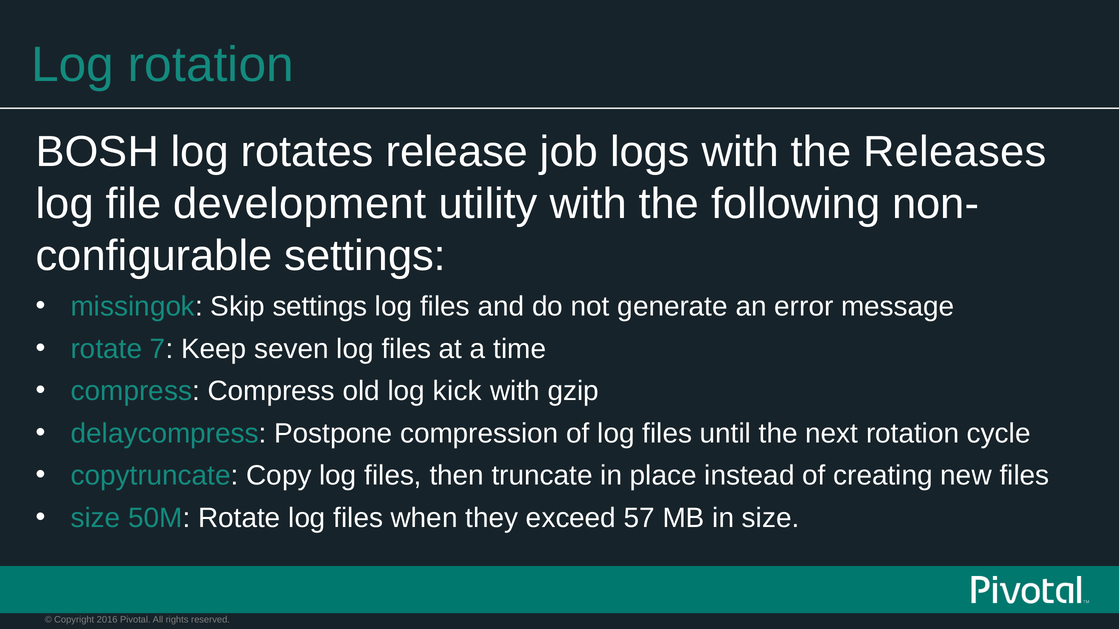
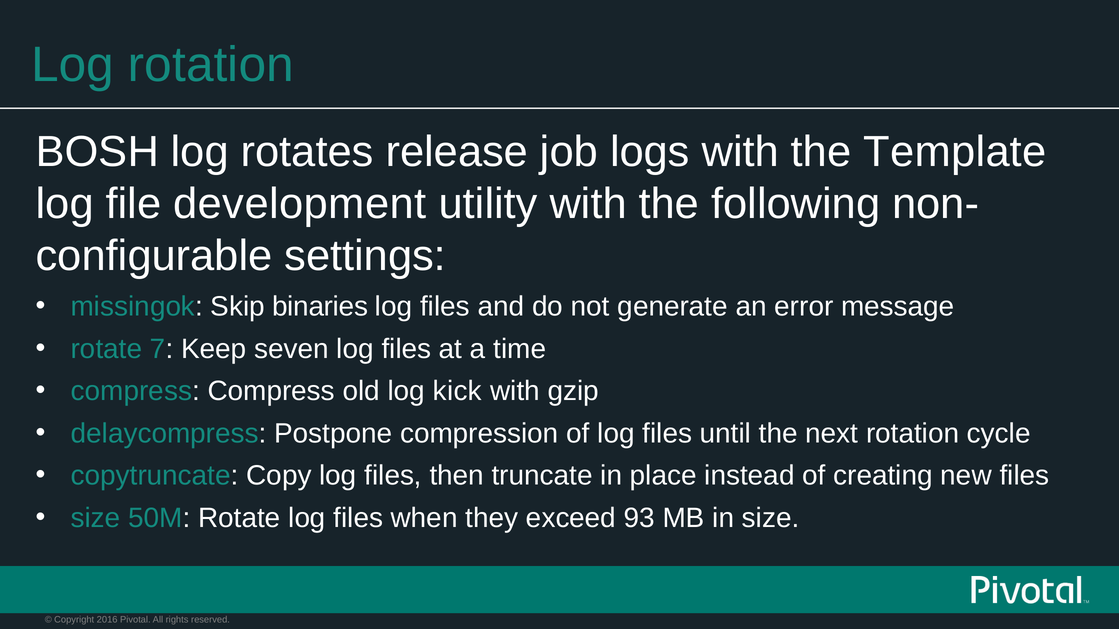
Releases: Releases -> Template (955, 152)
Skip settings: settings -> binaries (320, 307)
57: 57 -> 93 (639, 518)
